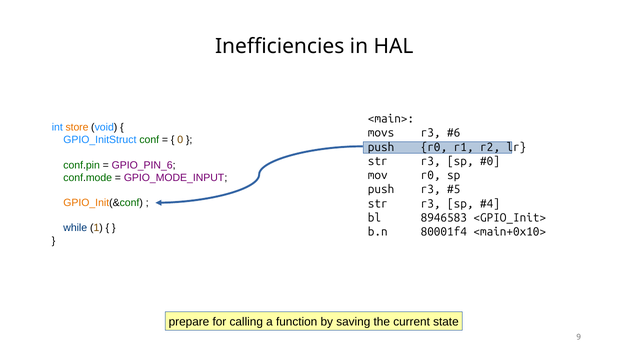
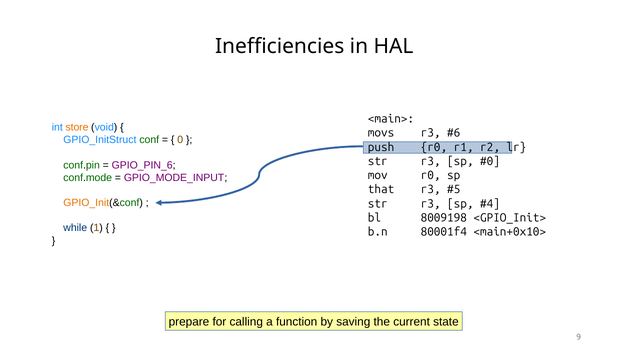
push: push -> that (381, 189)
8946583: 8946583 -> 8009198 (444, 218)
